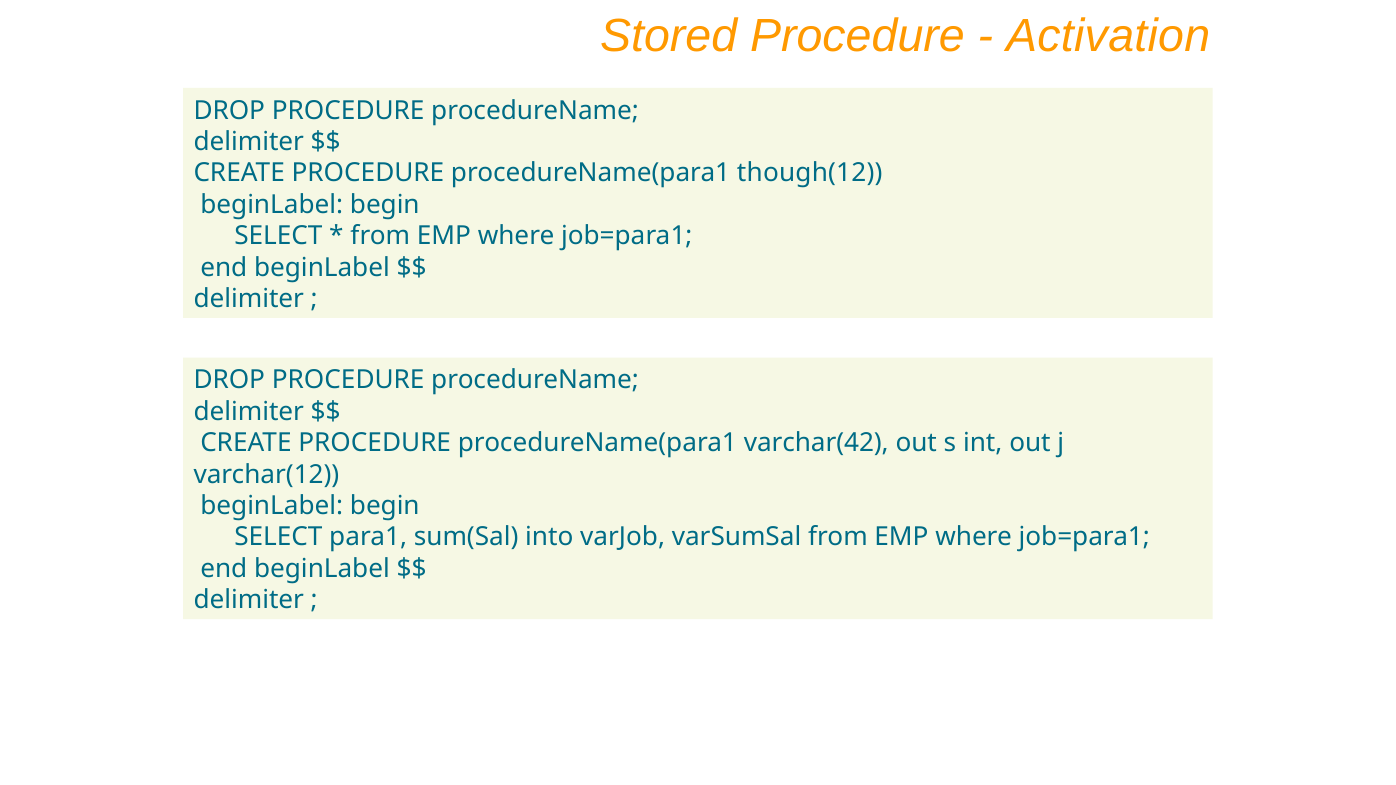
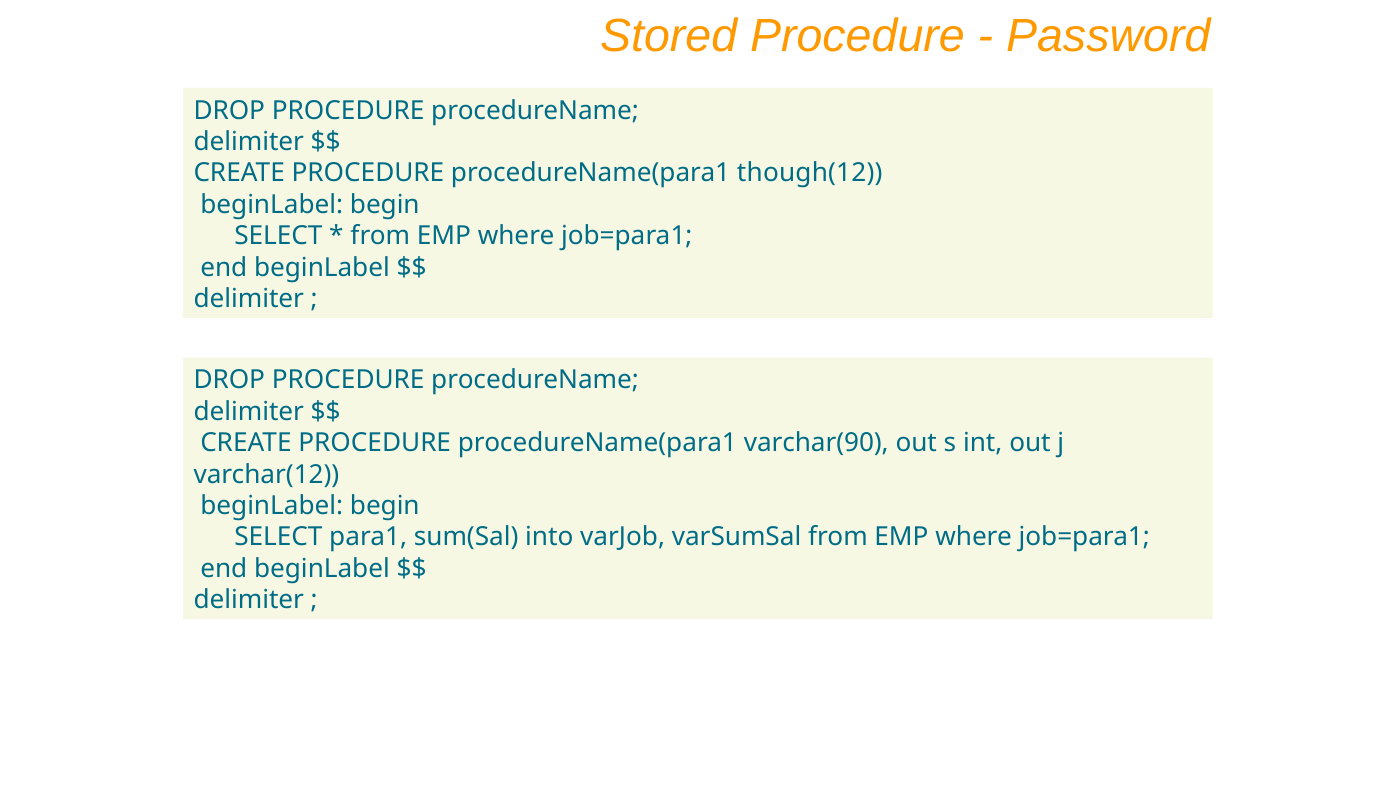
Activation: Activation -> Password (1108, 36)
varchar(42: varchar(42 -> varchar(90 (816, 443)
